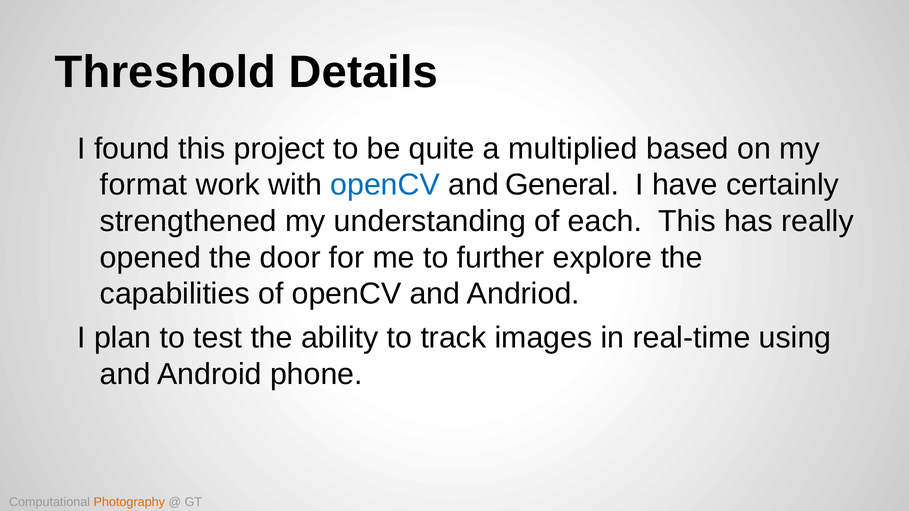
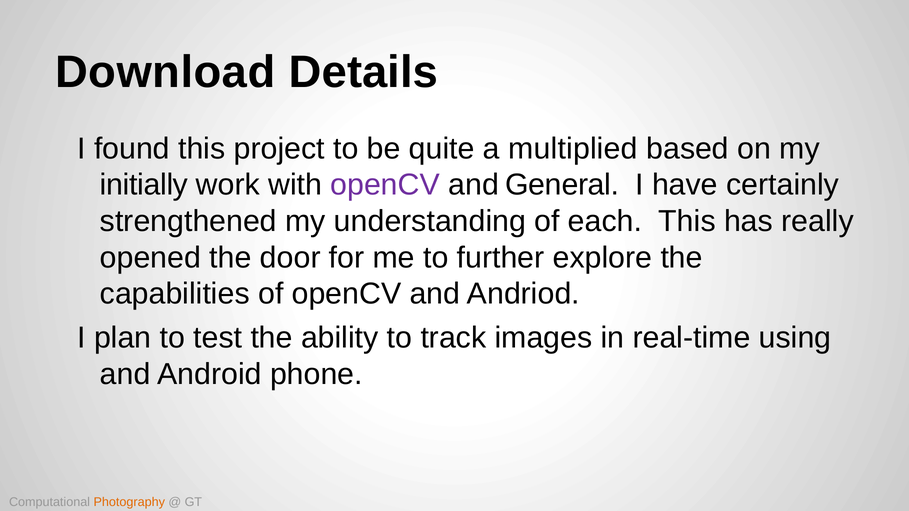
Threshold: Threshold -> Download (165, 73)
format: format -> initially (144, 185)
openCV colour: blue -> purple (385, 185)
